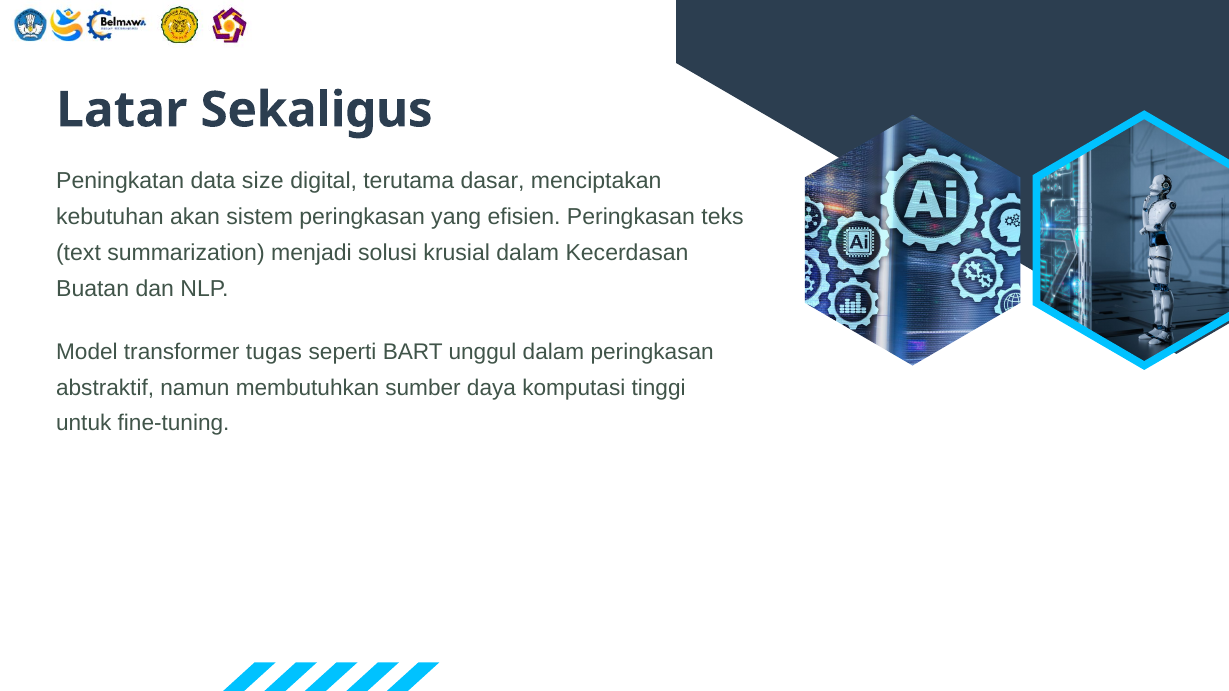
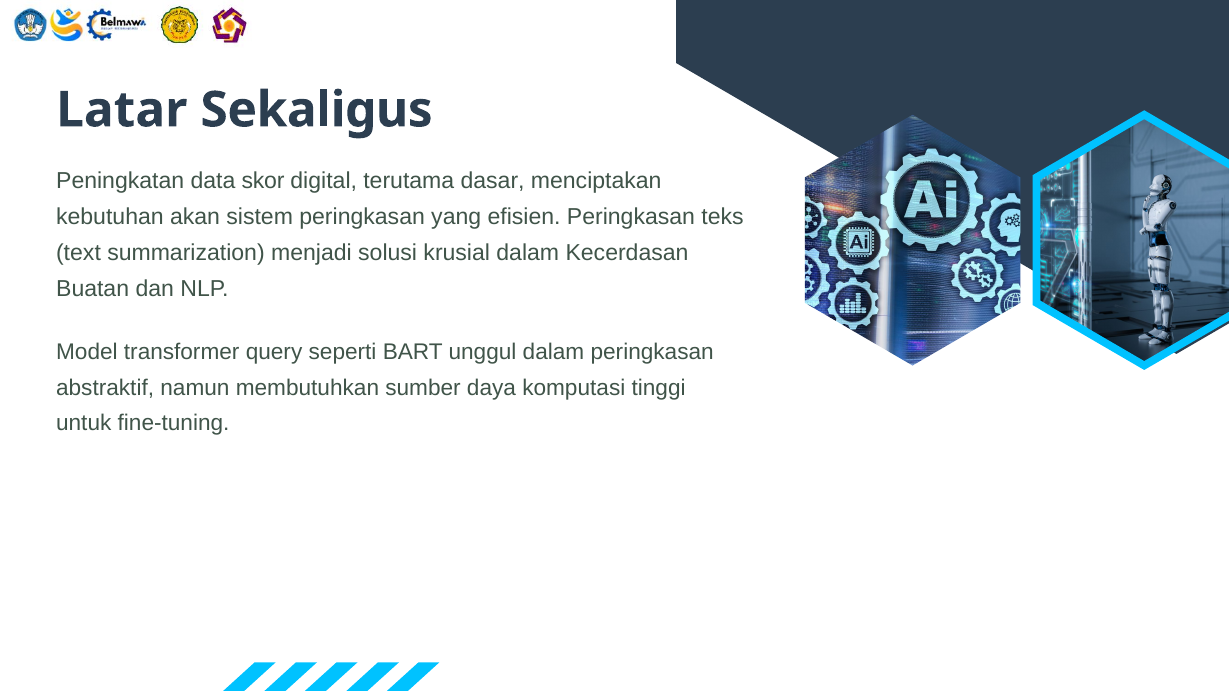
size: size -> skor (263, 181)
tugas: tugas -> query (274, 352)
